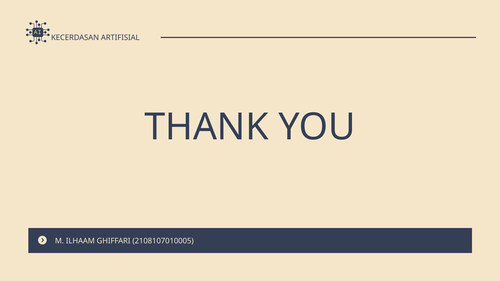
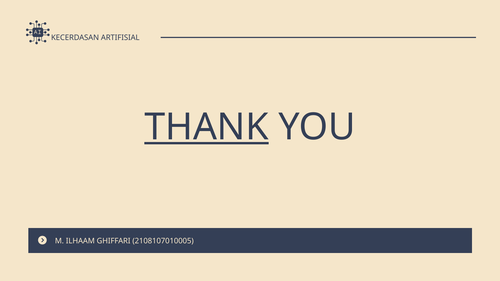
THANK underline: none -> present (207, 127)
